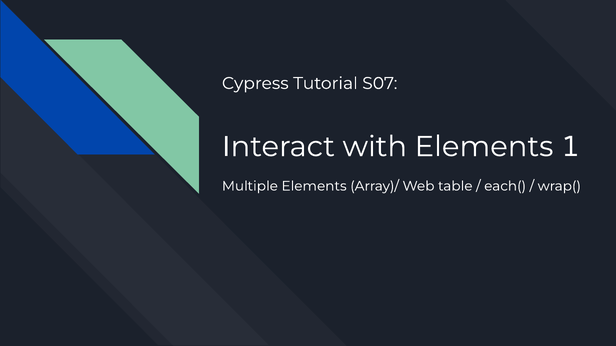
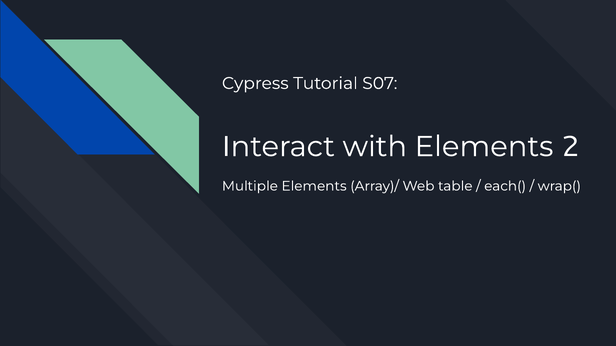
1: 1 -> 2 (570, 147)
